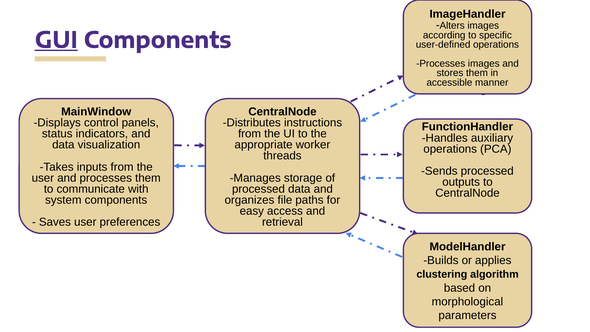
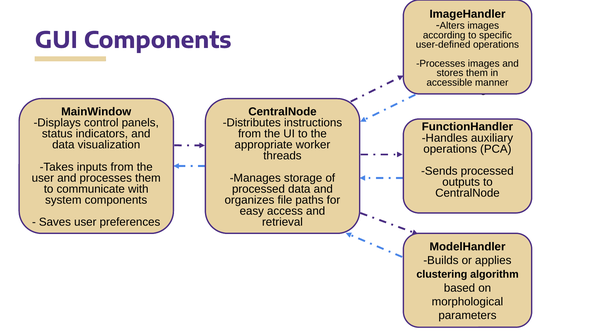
GUI underline: present -> none (56, 40)
